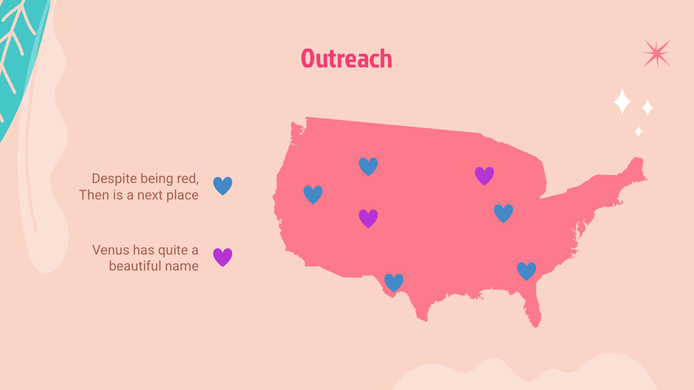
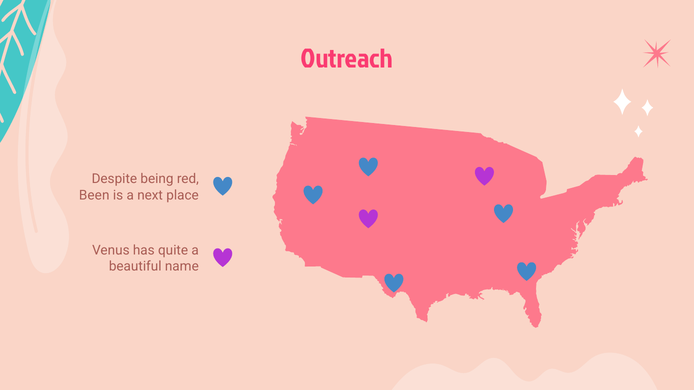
Then: Then -> Been (94, 195)
